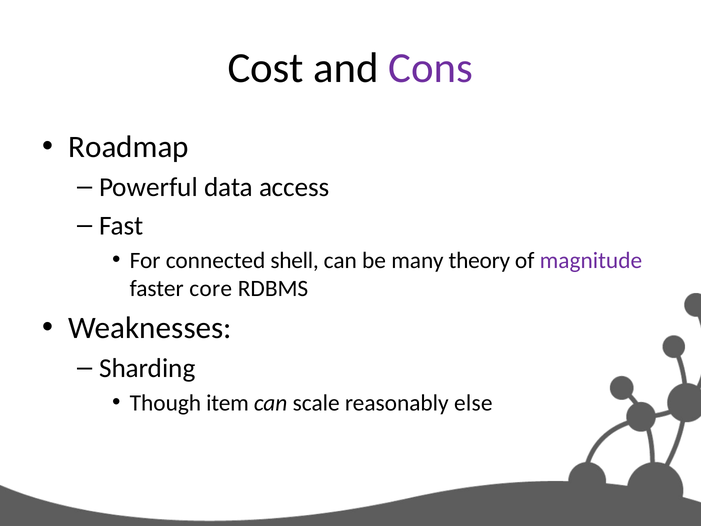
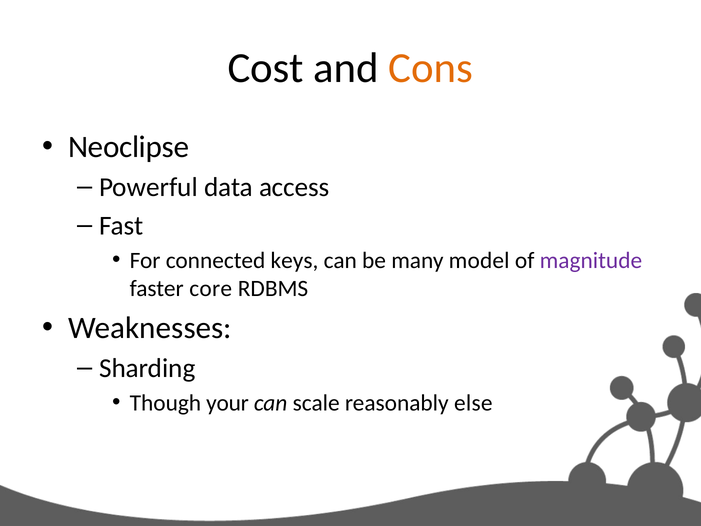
Cons colour: purple -> orange (431, 68)
Roadmap: Roadmap -> Neoclipse (129, 147)
shell: shell -> keys (294, 260)
theory: theory -> model (479, 260)
item: item -> your (228, 403)
